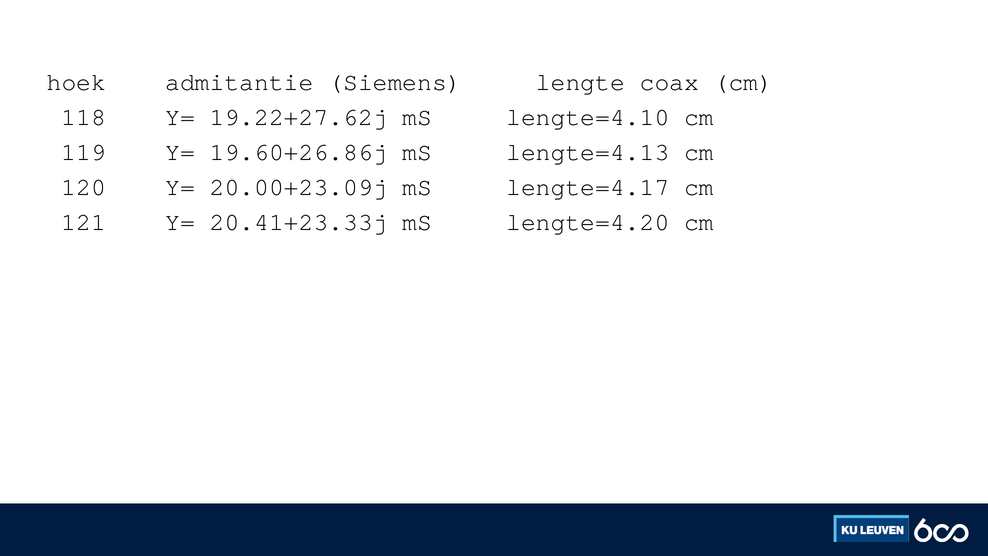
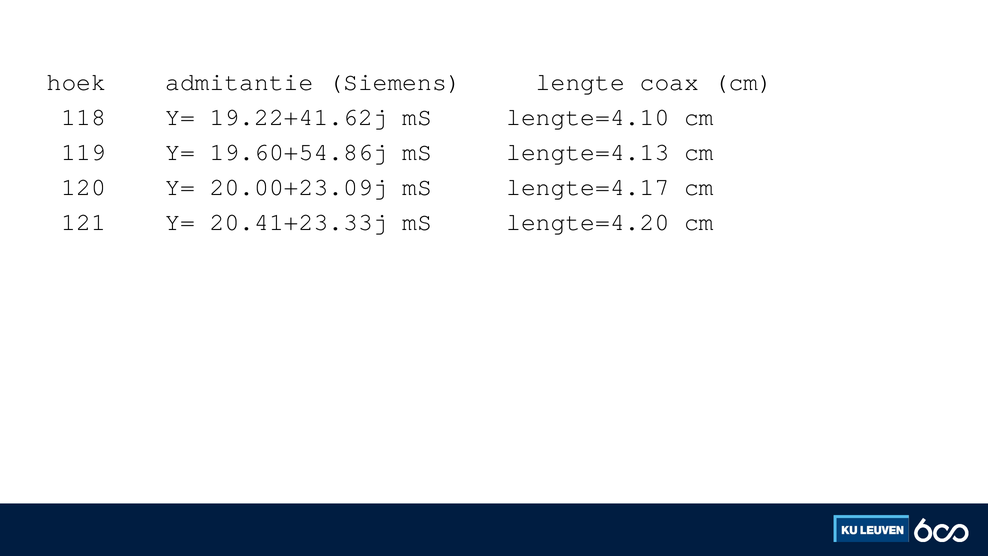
19.22+27.62j: 19.22+27.62j -> 19.22+41.62j (299, 117)
19.60+26.86j: 19.60+26.86j -> 19.60+54.86j (299, 152)
